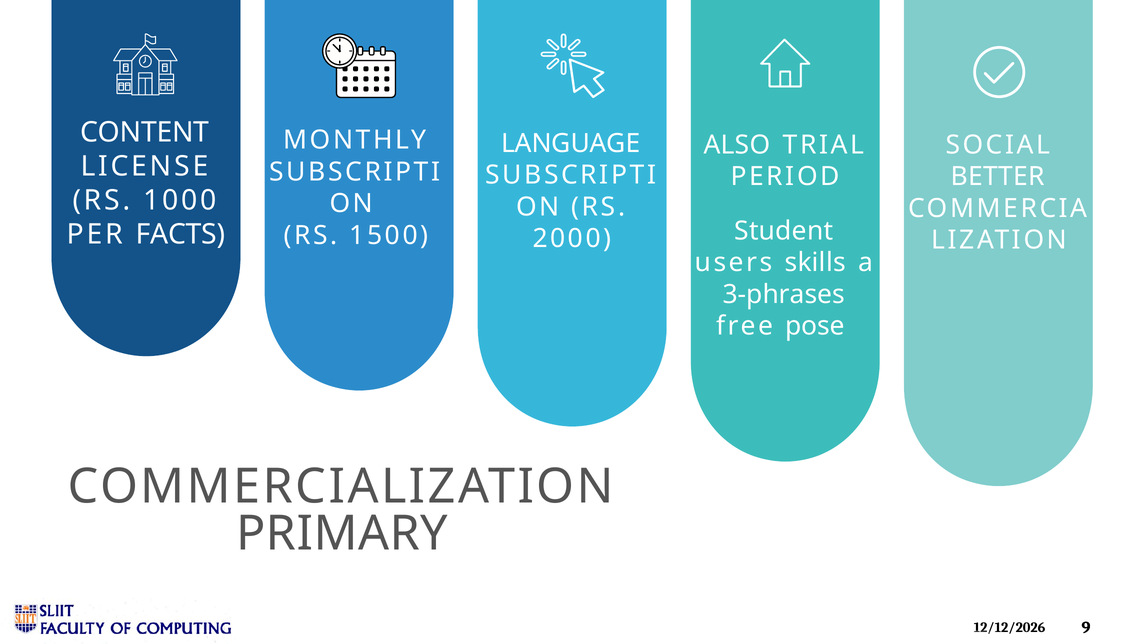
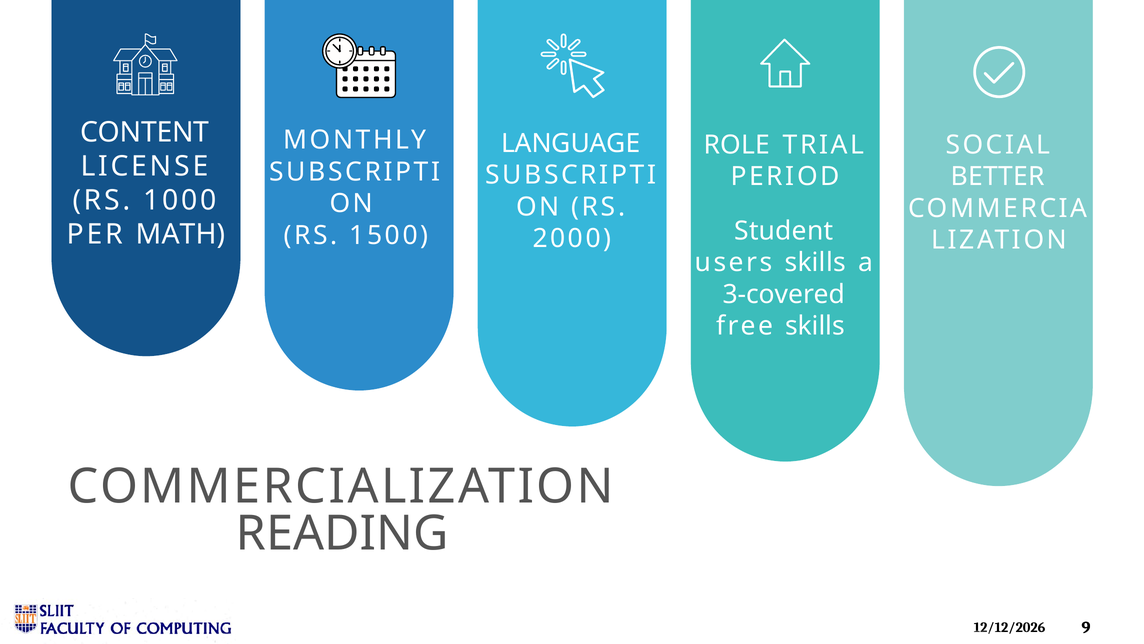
ALSO: ALSO -> ROLE (737, 145)
FACTS: FACTS -> MATH (180, 234)
3-phrases: 3-phrases -> 3-covered (784, 294)
free pose: pose -> skills (815, 326)
PRIMARY: PRIMARY -> READING (342, 533)
